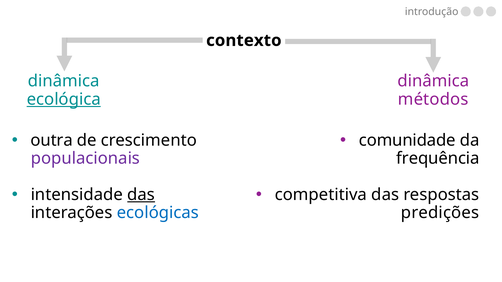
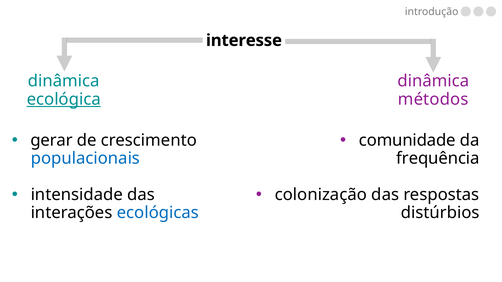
contexto: contexto -> interesse (244, 40)
outra: outra -> gerar (52, 141)
populacionais colour: purple -> blue (85, 159)
das underline: present -> none (141, 195)
competitiva: competitiva -> colonização (321, 195)
predições: predições -> distúrbios (440, 213)
